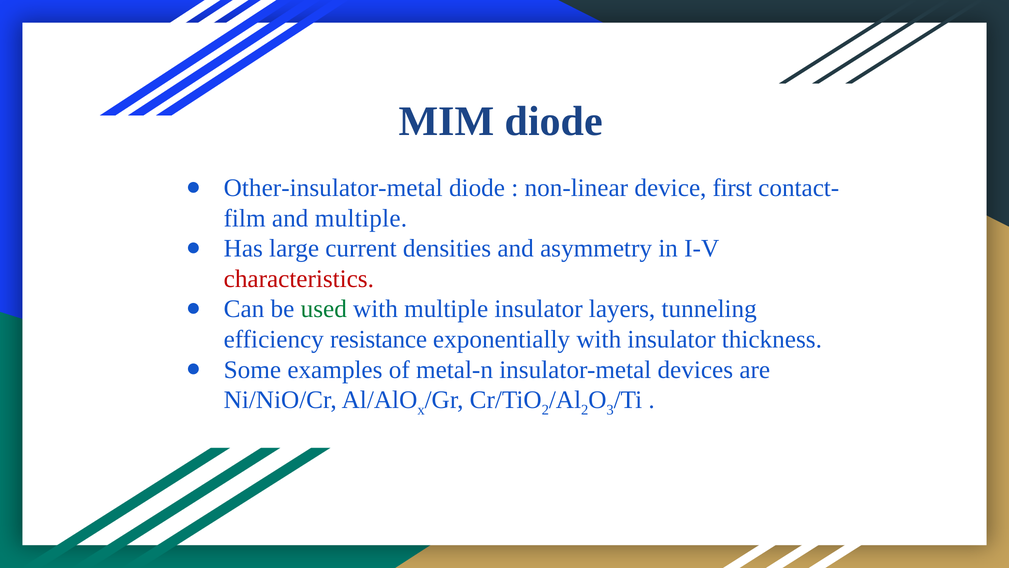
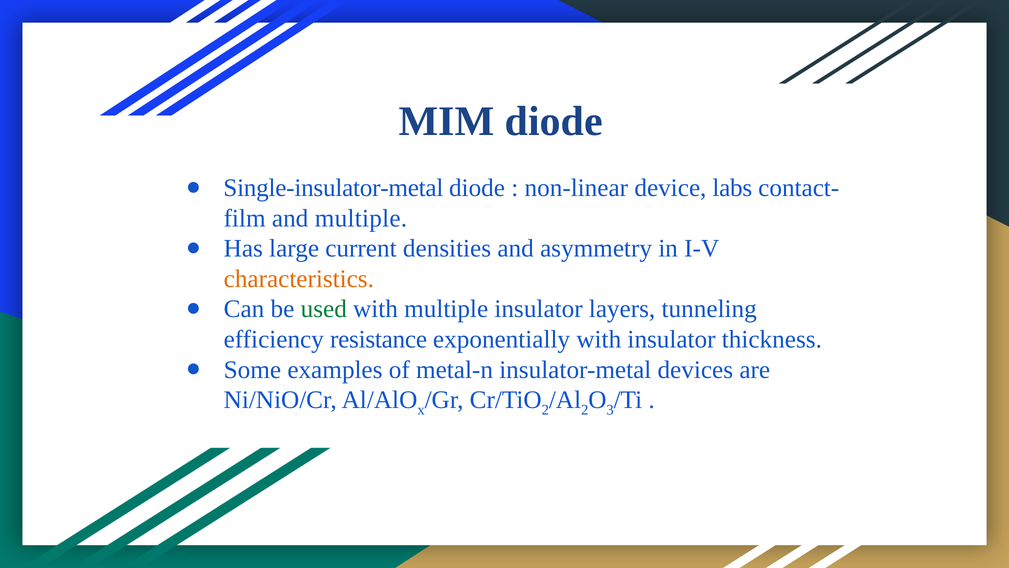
Other-insulator-metal: Other-insulator-metal -> Single-insulator-metal (333, 188)
first: first -> labs (732, 188)
characteristics colour: red -> orange (299, 279)
